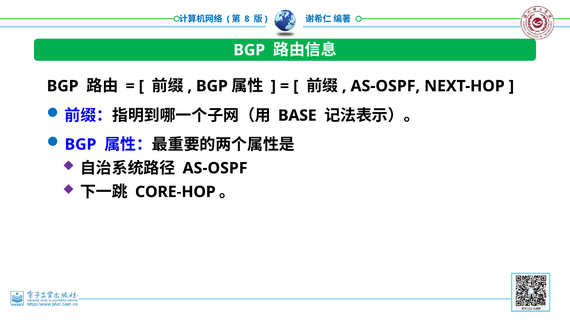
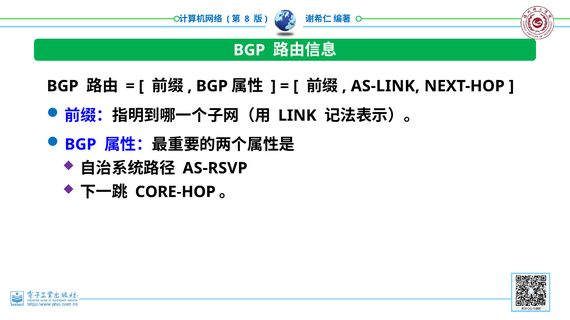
AS-OSPF: AS-OSPF -> AS-LINK (385, 86)
BASE: BASE -> LINK (297, 116)
AS-OSPF: AS-OSPF -> AS-RSVP (215, 168)
